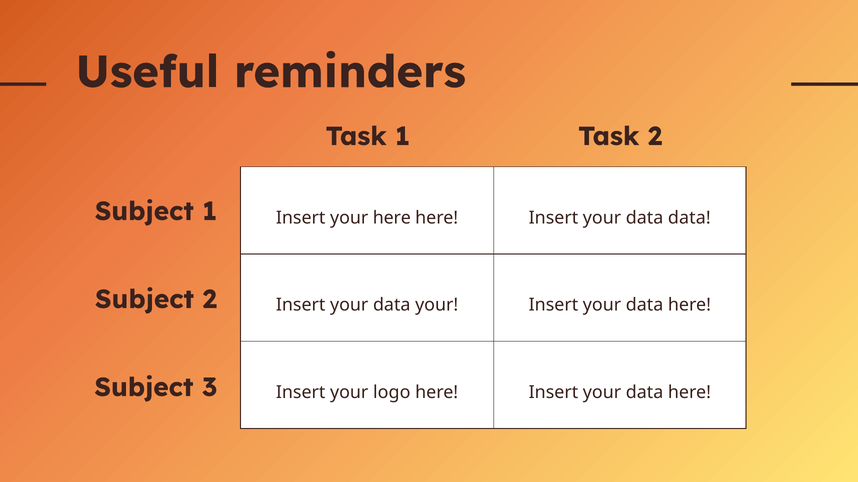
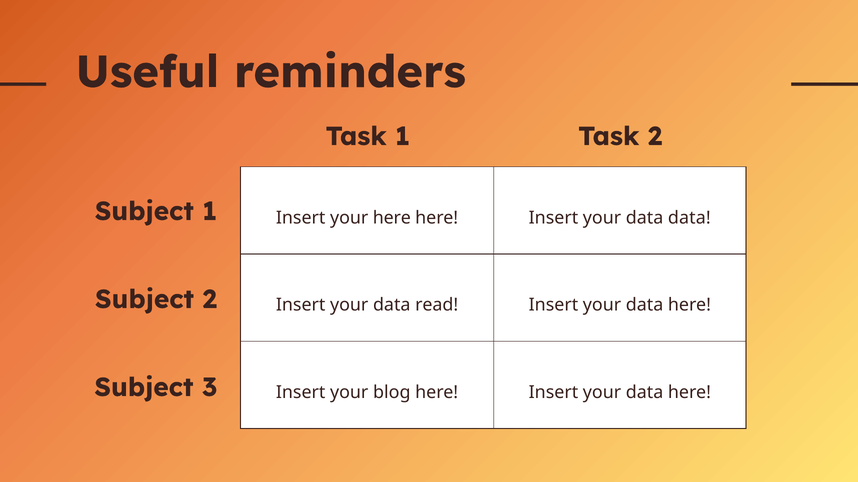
data your: your -> read (437, 305)
logo: logo -> blog (392, 393)
